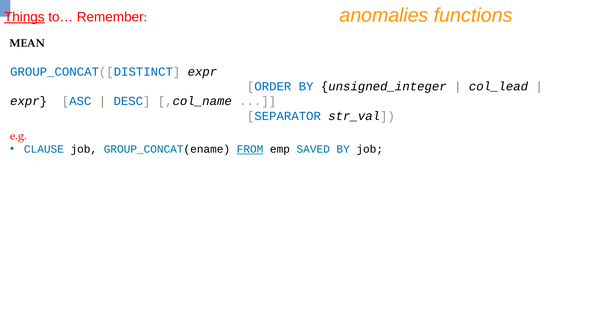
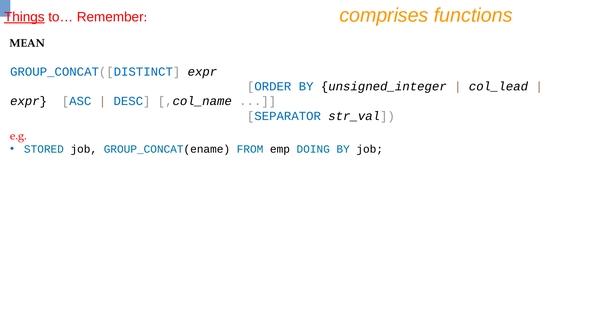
anomalies: anomalies -> comprises (384, 15)
CLAUSE: CLAUSE -> STORED (44, 149)
FROM underline: present -> none (250, 149)
SAVED: SAVED -> DOING (313, 149)
